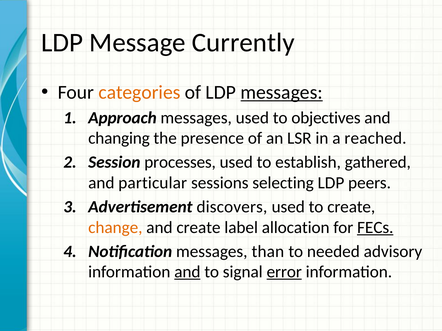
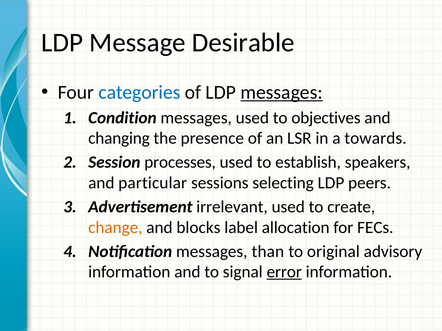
Currently: Currently -> Desirable (243, 43)
categories colour: orange -> blue (139, 93)
Approach: Approach -> Condition (122, 118)
reached: reached -> towards (375, 138)
gathered: gathered -> speakers (378, 163)
discovers: discovers -> irrelevant (232, 207)
and create: create -> blocks (198, 228)
FECs underline: present -> none (375, 228)
needed: needed -> original (333, 252)
and underline: present -> none (187, 272)
